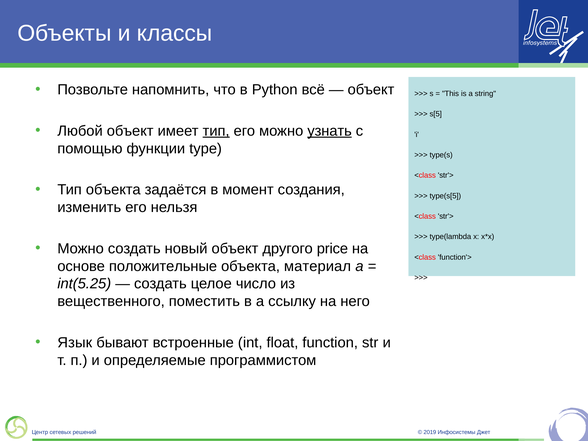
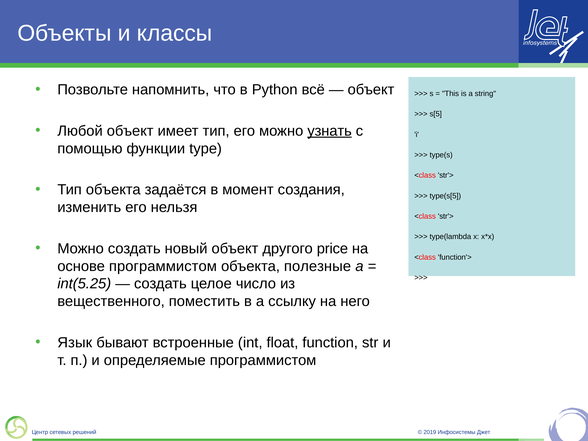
тип underline: present -> none (216, 131)
основе положительные: положительные -> программистом (163, 266)
материал: материал -> полезные (317, 266)
